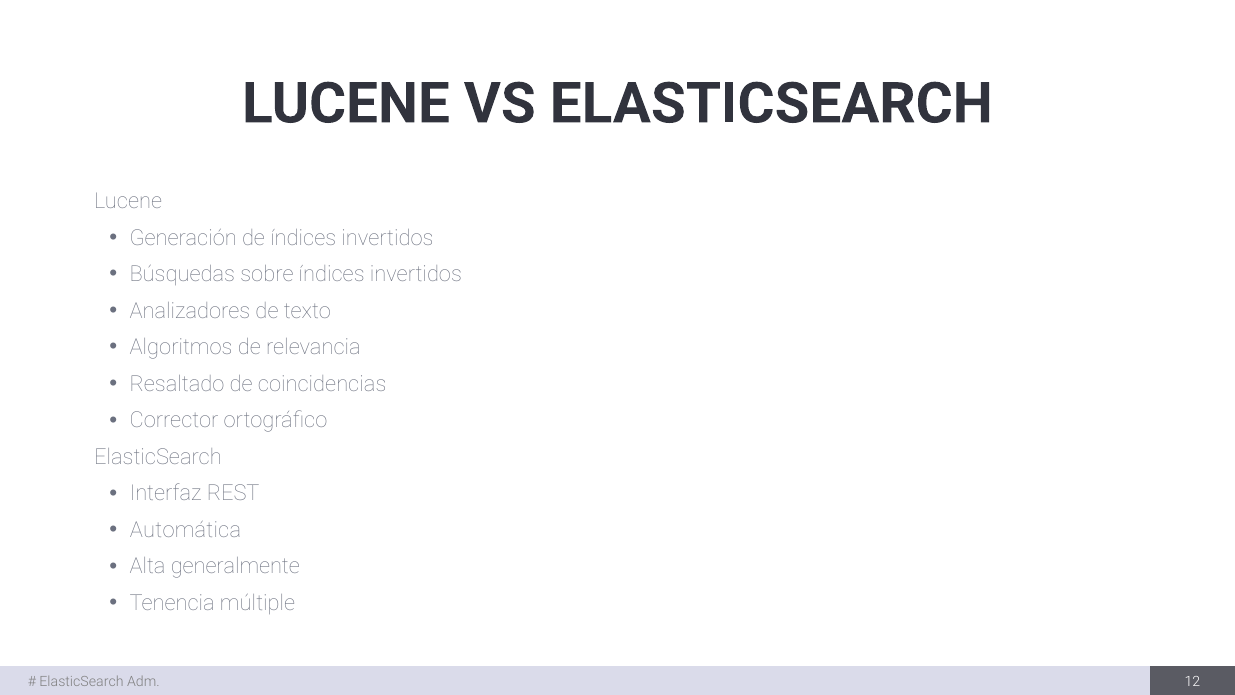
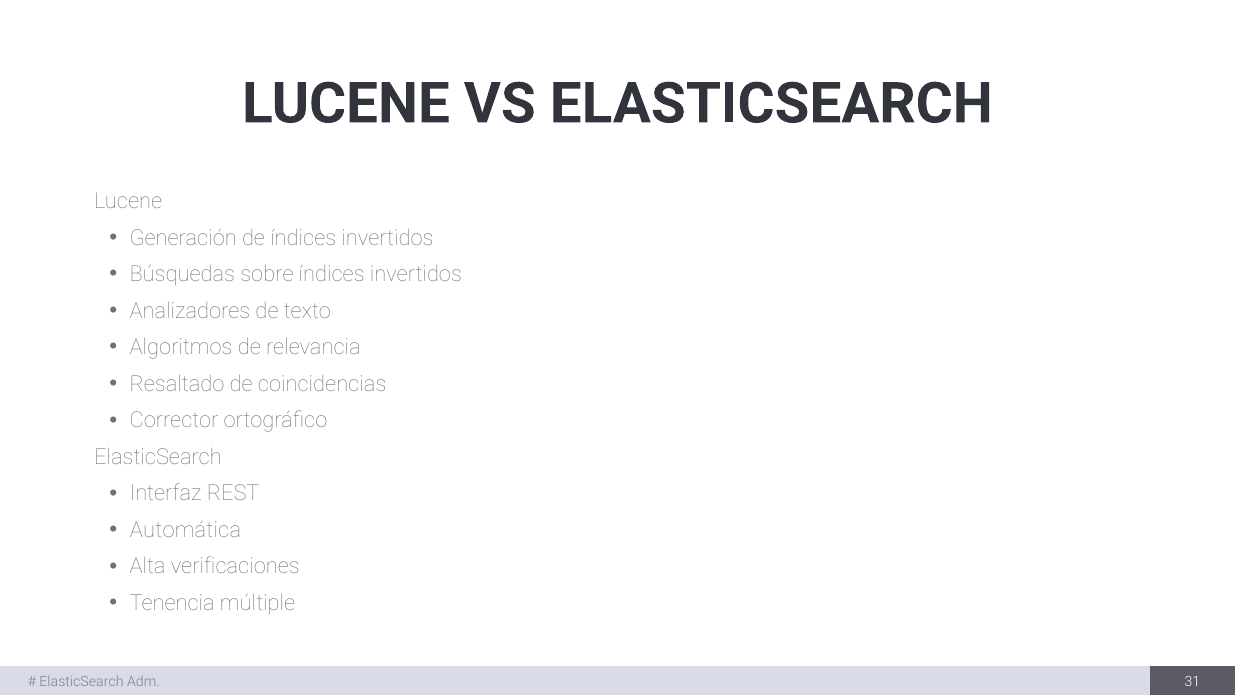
generalmente: generalmente -> verificaciones (235, 566)
12: 12 -> 31 (1192, 682)
